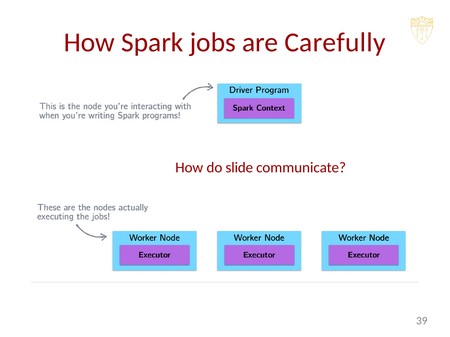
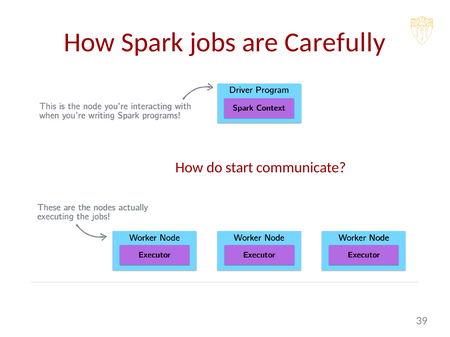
slide: slide -> start (239, 168)
